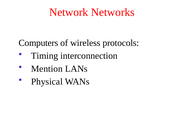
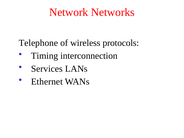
Computers: Computers -> Telephone (38, 43)
Mention: Mention -> Services (47, 69)
Physical: Physical -> Ethernet (47, 82)
